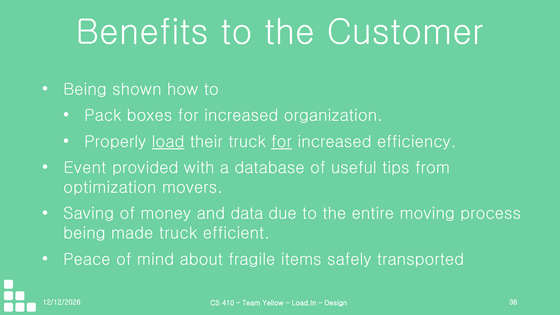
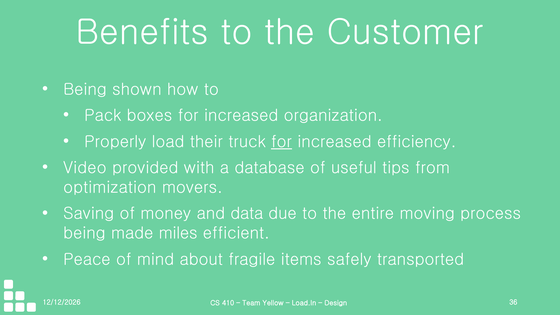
load underline: present -> none (168, 142)
Event: Event -> Video (85, 168)
made truck: truck -> miles (178, 233)
